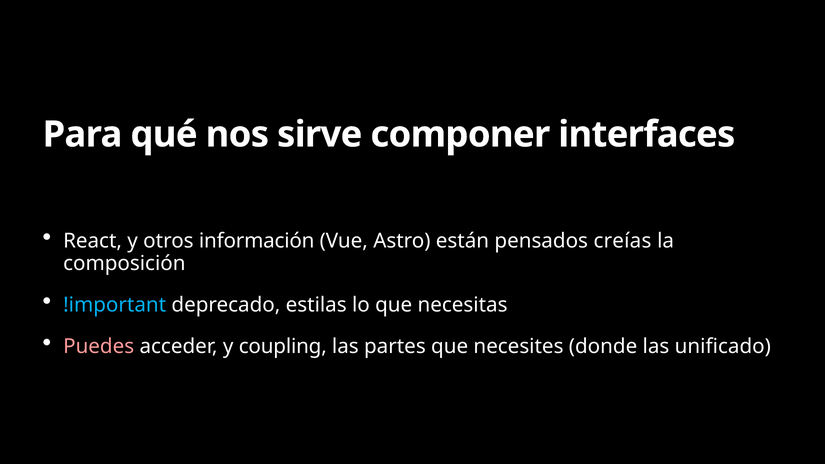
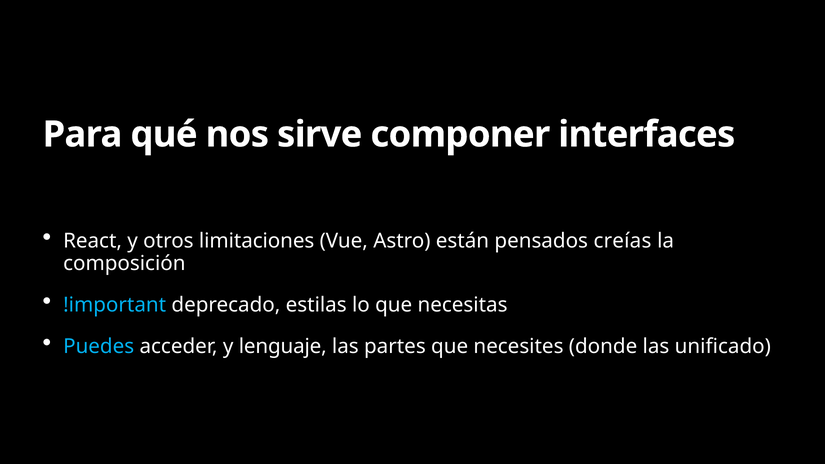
información: información -> limitaciones (257, 241)
Puedes colour: pink -> light blue (99, 347)
coupling: coupling -> lenguaje (283, 347)
